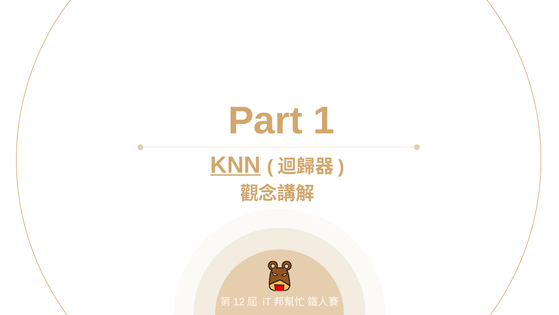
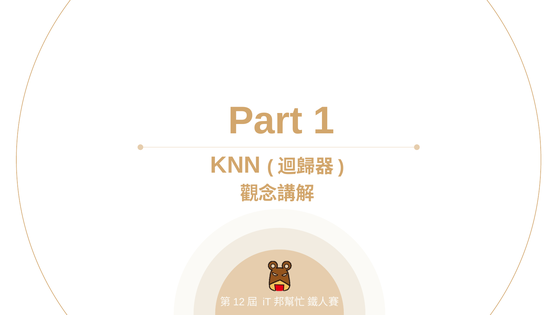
KNN underline: present -> none (236, 165)
